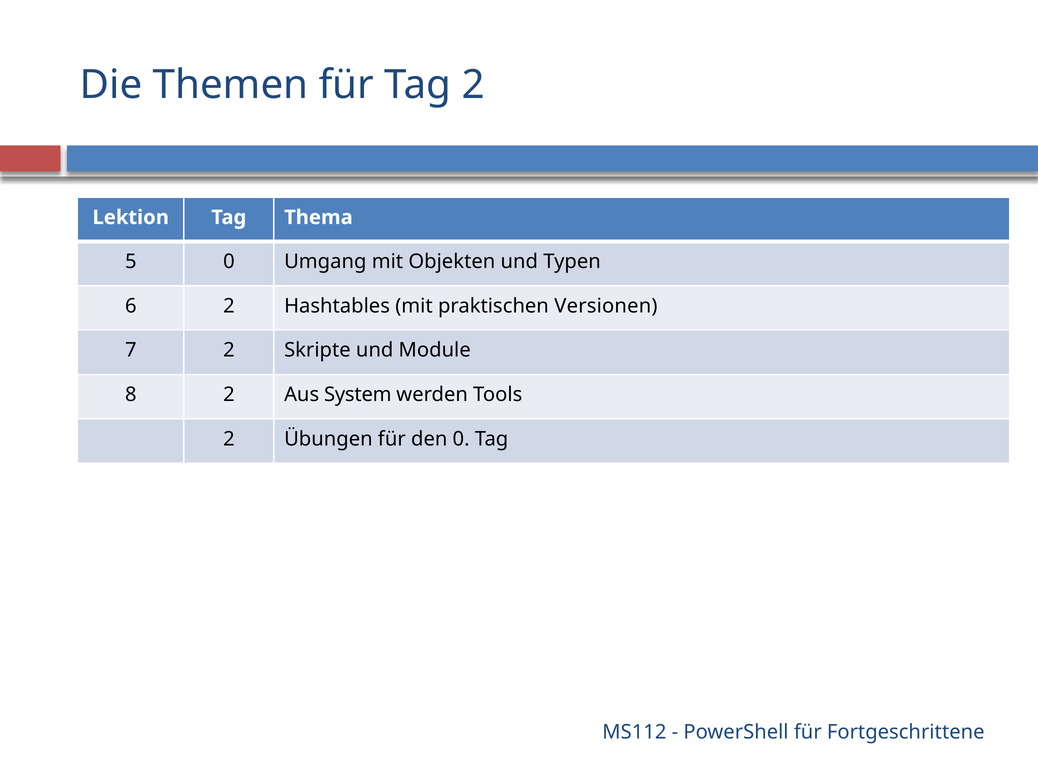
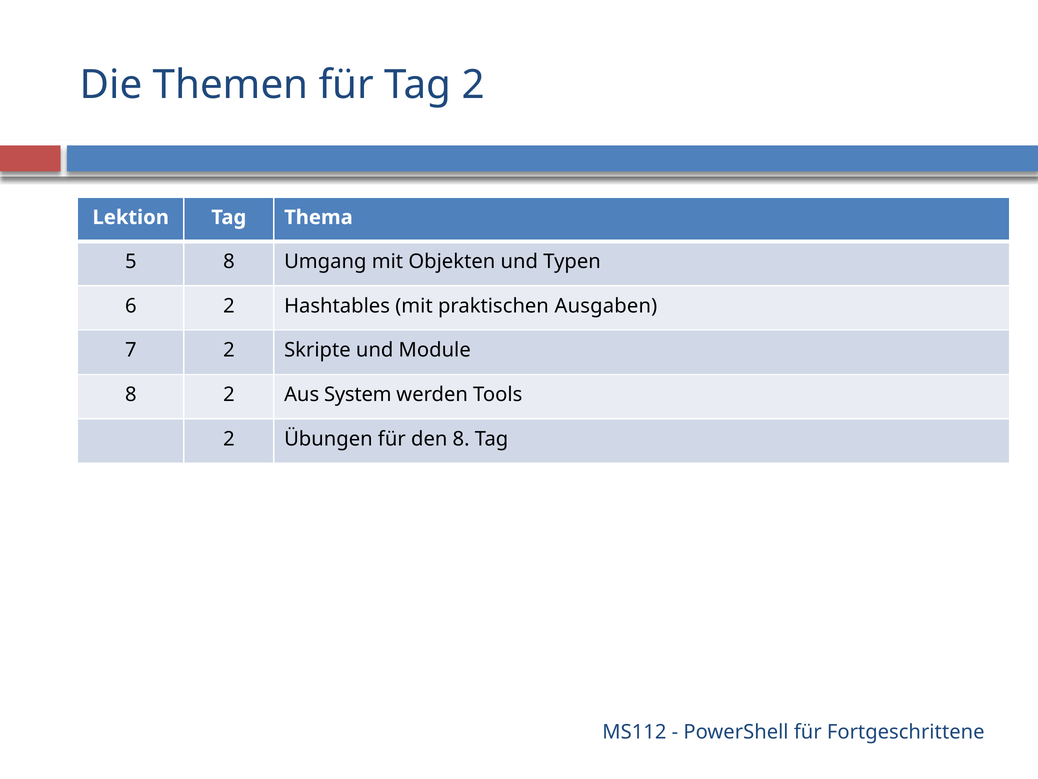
5 0: 0 -> 8 (229, 262)
Versionen: Versionen -> Ausgaben (606, 306)
den 0: 0 -> 8 (461, 439)
